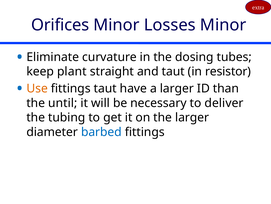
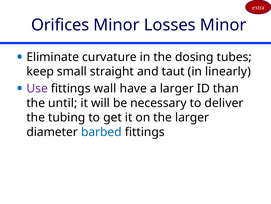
plant: plant -> small (72, 71)
resistor: resistor -> linearly (228, 71)
Use colour: orange -> purple (37, 88)
fittings taut: taut -> wall (105, 88)
